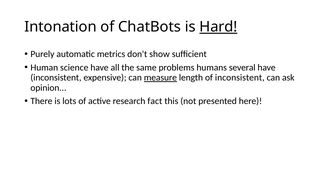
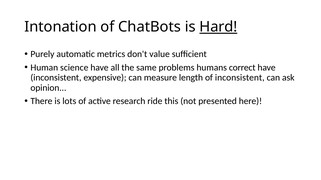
show: show -> value (160, 54)
several: several -> correct (242, 68)
measure underline: present -> none (160, 78)
fact: fact -> ride (155, 101)
